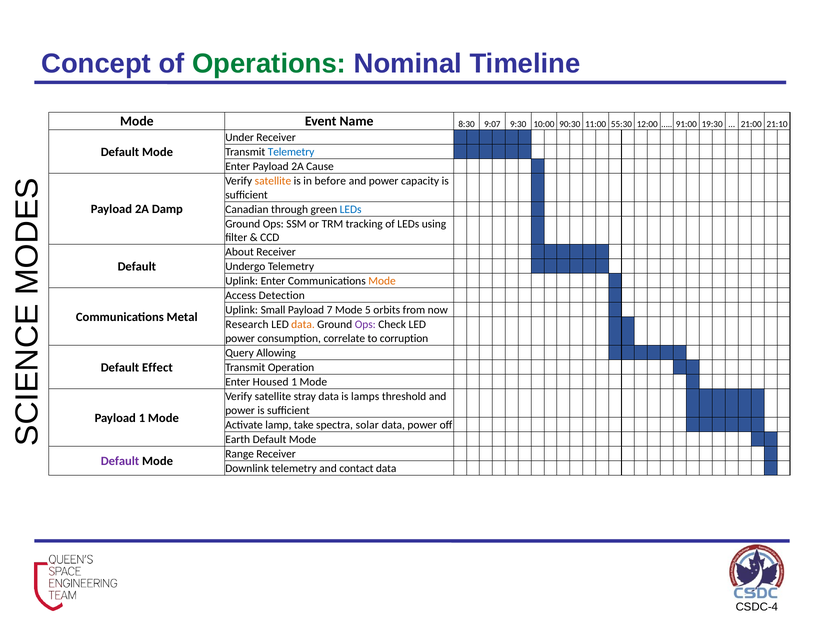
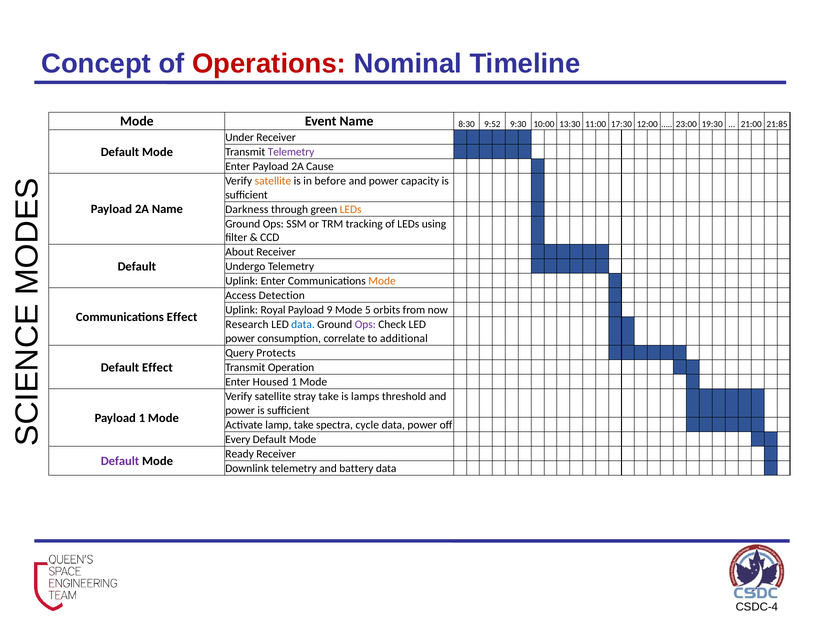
Operations colour: green -> red (269, 64)
9:07: 9:07 -> 9:52 (492, 124)
90:30: 90:30 -> 13:30 (570, 124)
55:30: 55:30 -> 17:30 (621, 124)
91:00: 91:00 -> 23:00 (686, 124)
21:10: 21:10 -> 21:85 (777, 124)
Telemetry colour: blue -> purple (291, 152)
2A Damp: Damp -> Name (167, 209)
Canadian: Canadian -> Darkness (247, 209)
LEDs colour: blue -> orange (351, 209)
Small: Small -> Royal (273, 310)
7: 7 -> 9 (330, 310)
Communications Metal: Metal -> Effect (182, 317)
data colour: orange -> blue (303, 325)
corruption: corruption -> additional (404, 339)
Allowing: Allowing -> Protects (276, 353)
stray data: data -> take (329, 397)
solar: solar -> cycle (367, 425)
Earth: Earth -> Every (238, 439)
Range: Range -> Ready (240, 454)
contact: contact -> battery (356, 468)
